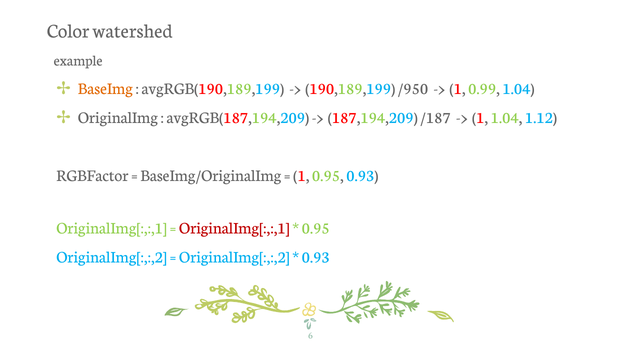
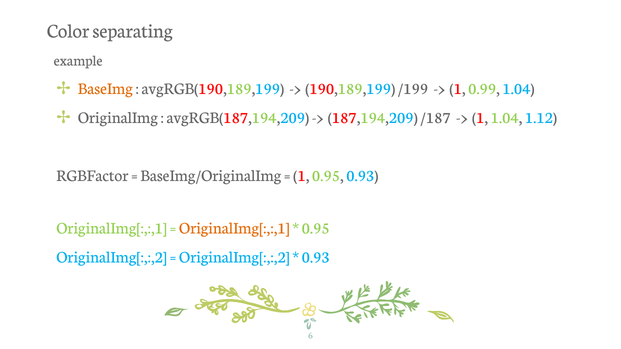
watershed: watershed -> separating (133, 31)
/950: /950 -> /199 (413, 89)
OriginalImg[:,:,1 colour: red -> orange (234, 228)
